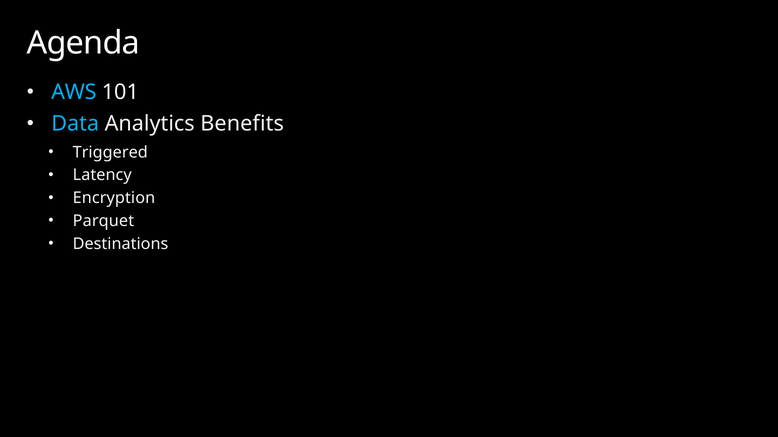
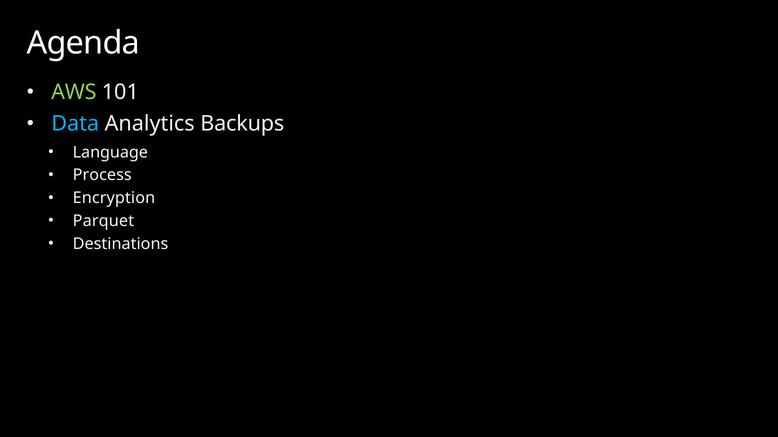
AWS colour: light blue -> light green (74, 92)
Benefits: Benefits -> Backups (242, 124)
Triggered: Triggered -> Language (110, 152)
Latency: Latency -> Process (102, 175)
